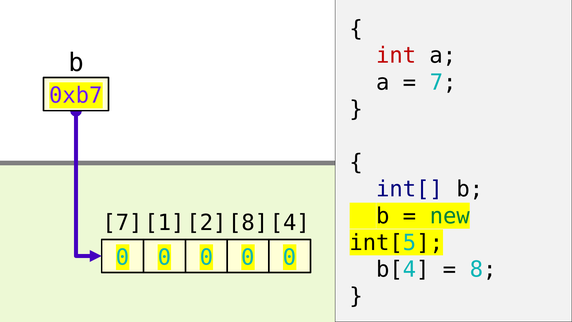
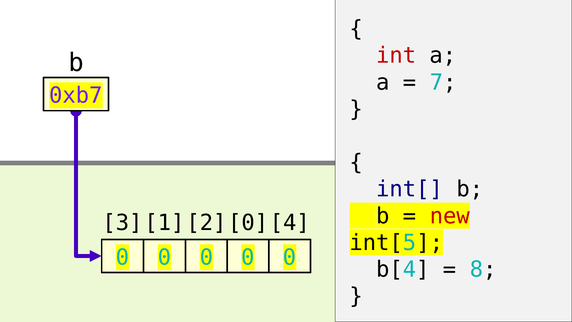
new colour: green -> red (450, 216)
7: 7 -> 3 (123, 223)
8: 8 -> 0 (248, 223)
